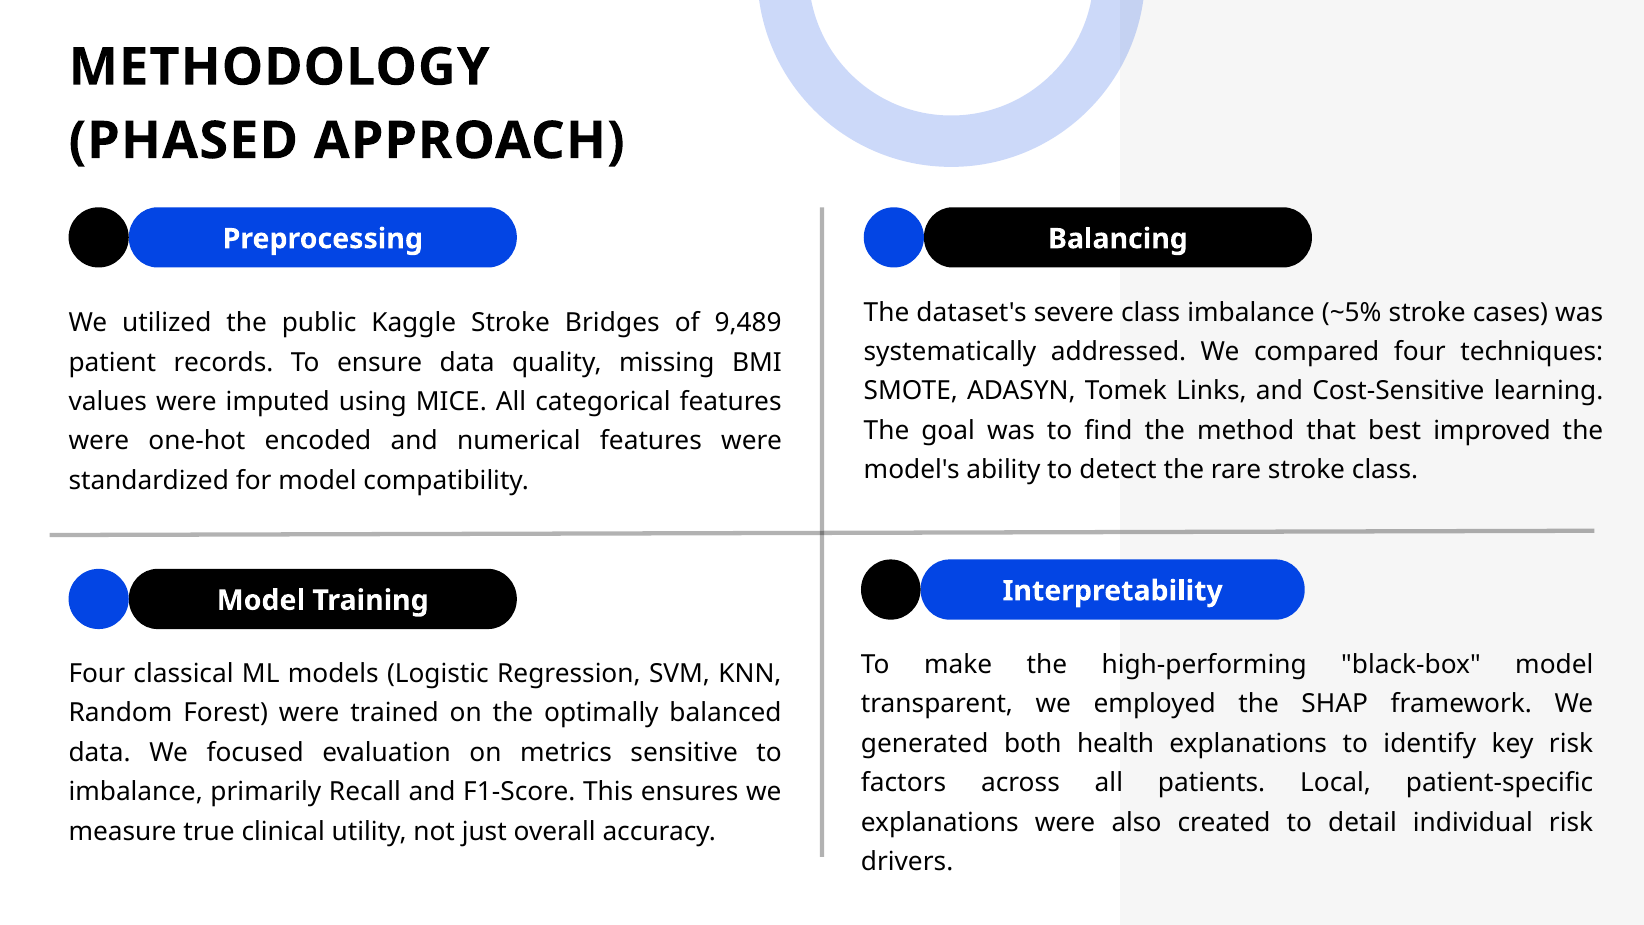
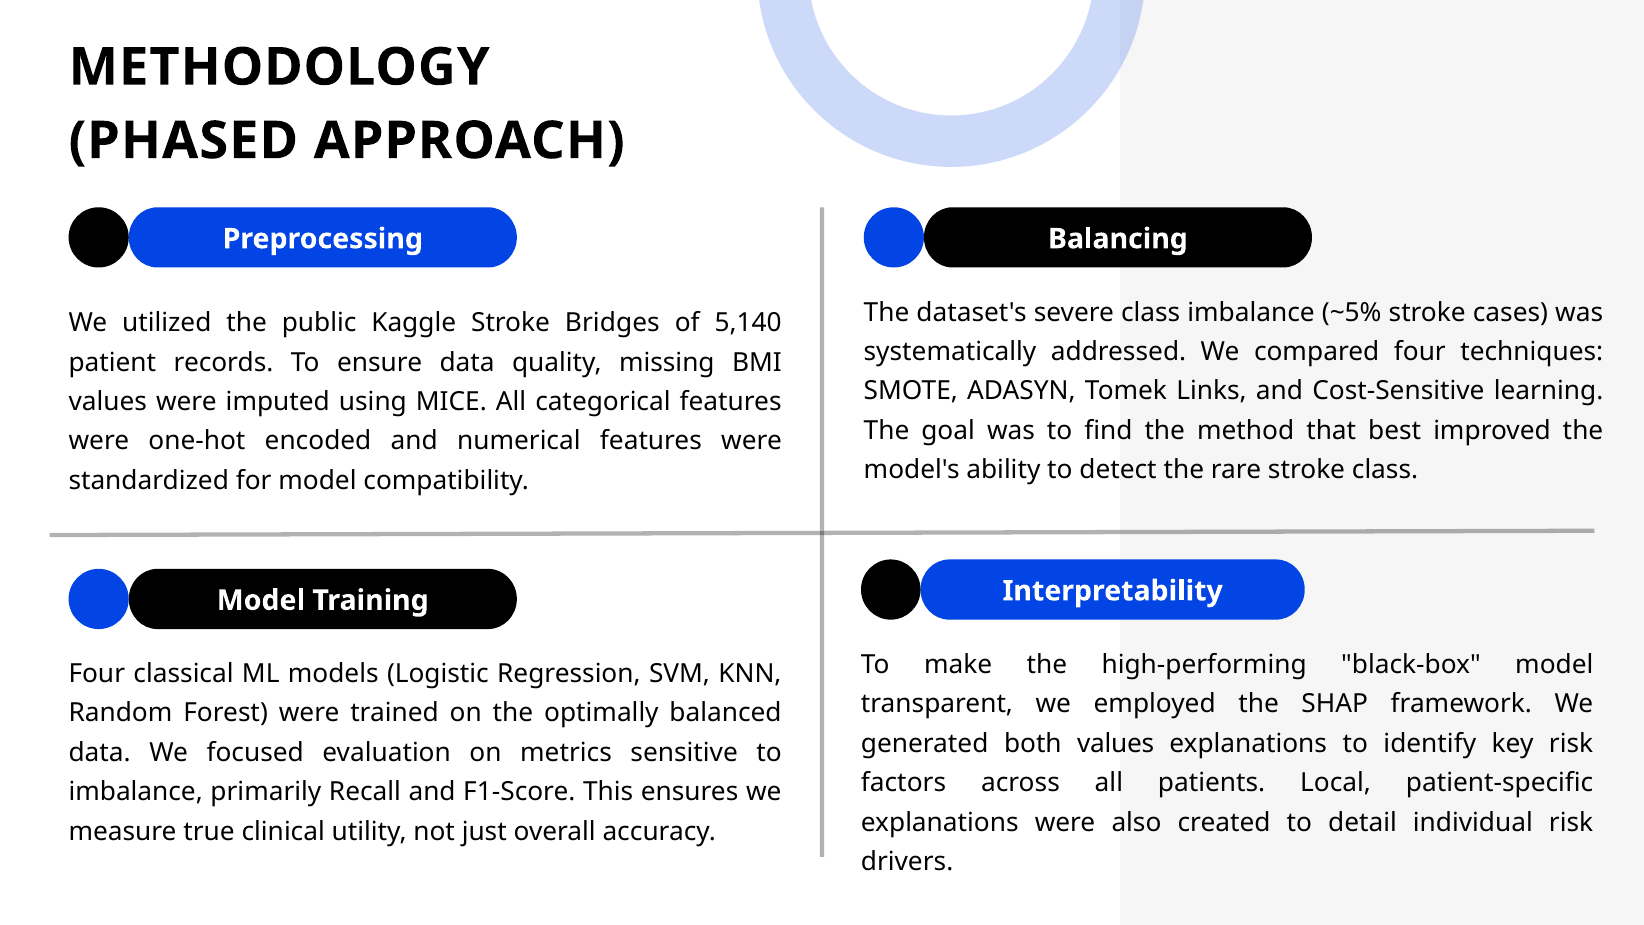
9,489: 9,489 -> 5,140 (748, 323)
both health: health -> values (1116, 743)
